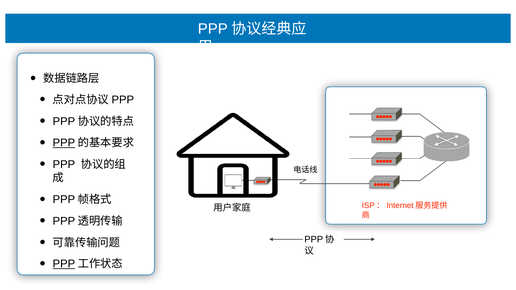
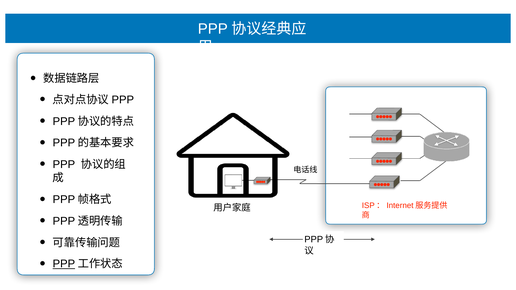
PPP underline: present -> none (64, 143)
